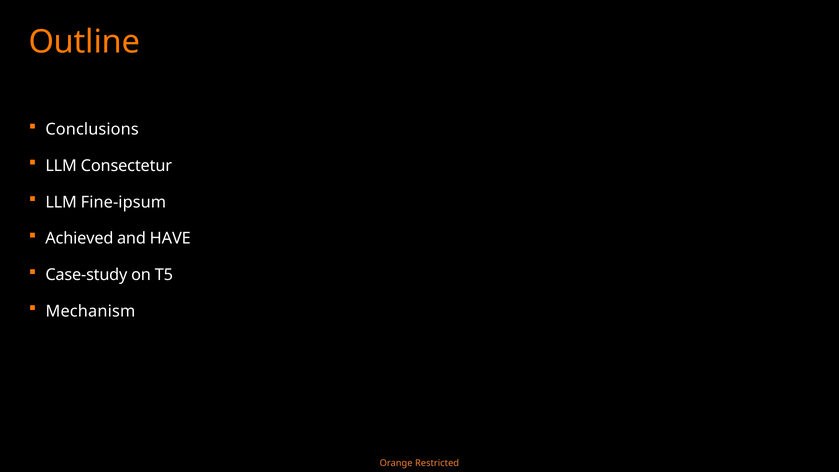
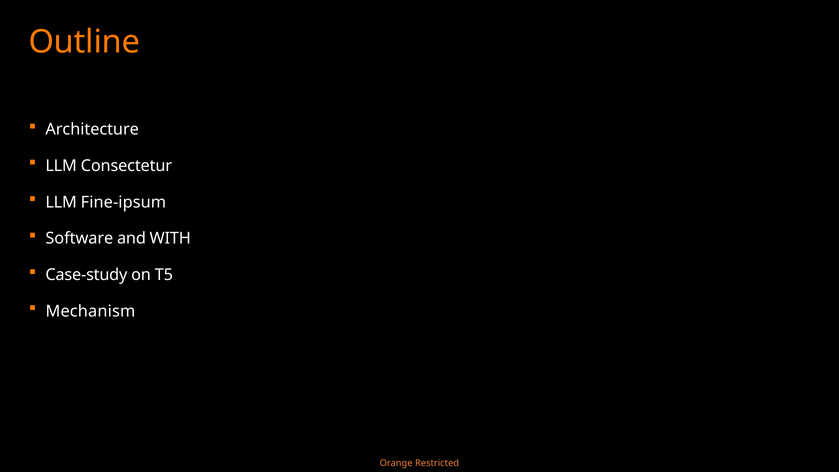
Conclusions: Conclusions -> Architecture (92, 129)
Achieved: Achieved -> Software (79, 238)
HAVE: HAVE -> WITH (170, 238)
